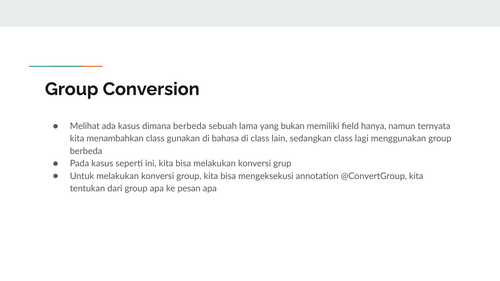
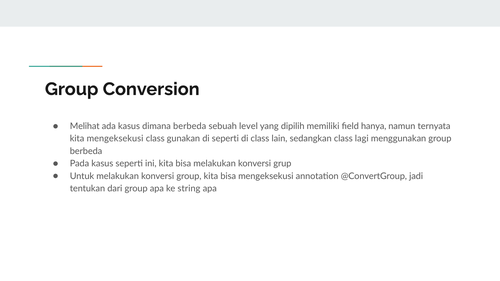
lama: lama -> level (248, 126)
bukan: bukan -> dipilih (293, 126)
kita menambahkan: menambahkan -> mengeksekusi (115, 139)
di bahasa: bahasa -> seperti (225, 139)
@ConvertGroup kita: kita -> jadi (416, 176)
pesan: pesan -> string (189, 189)
